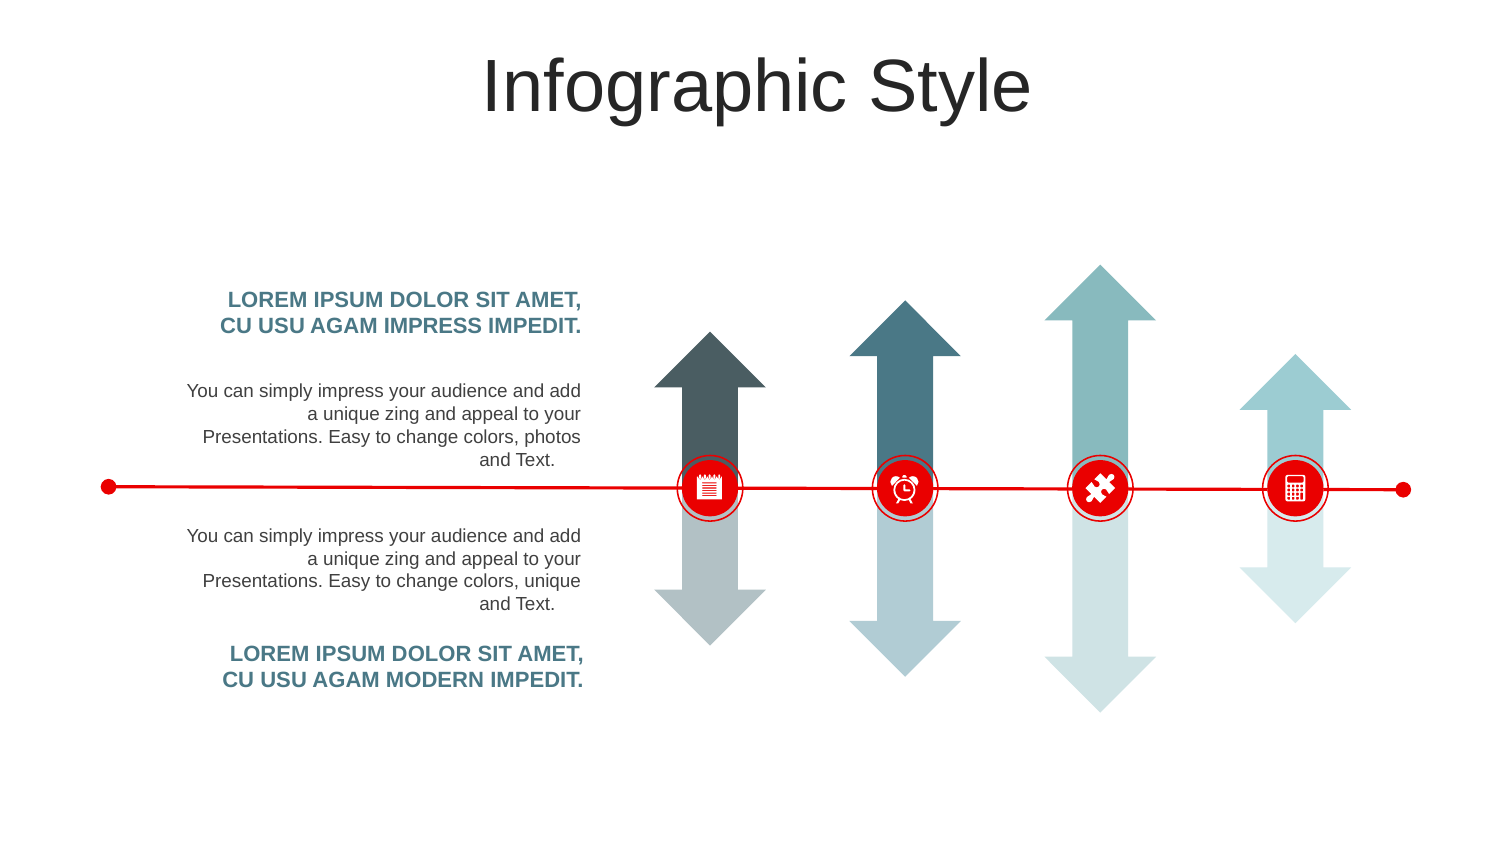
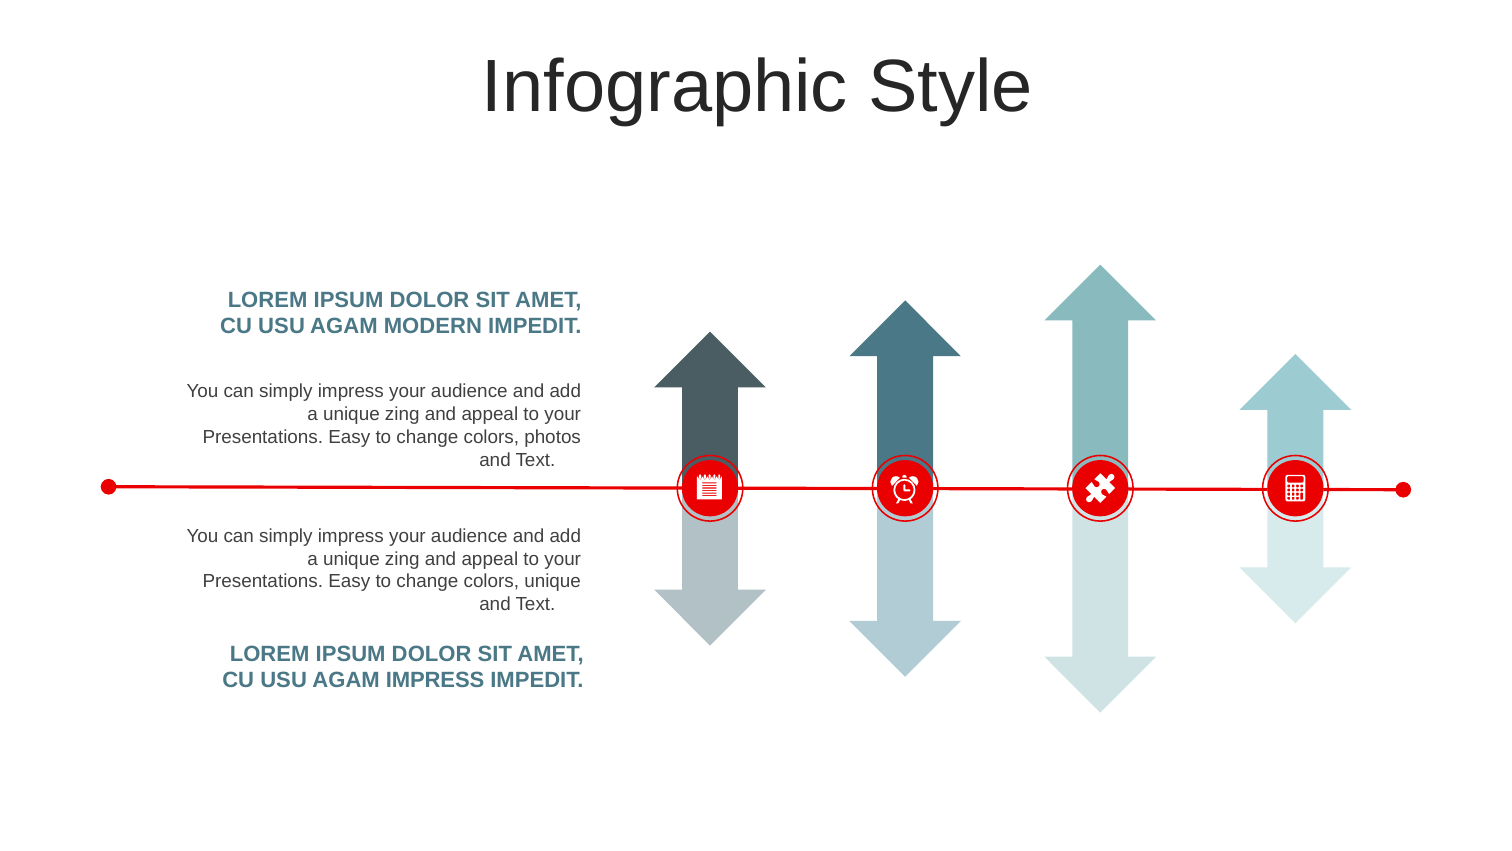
AGAM IMPRESS: IMPRESS -> MODERN (433, 326)
AGAM MODERN: MODERN -> IMPRESS (435, 680)
